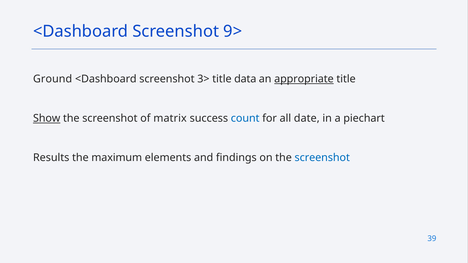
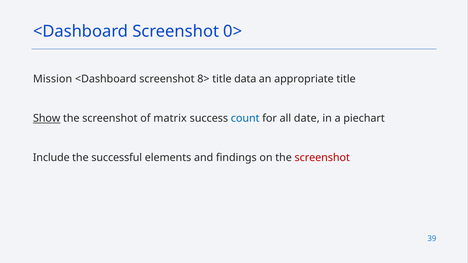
9>: 9> -> 0> (233, 31)
Ground: Ground -> Mission (53, 79)
3>: 3> -> 8> (203, 79)
appropriate underline: present -> none (304, 79)
Results: Results -> Include (51, 158)
maximum: maximum -> successful (117, 158)
screenshot colour: blue -> red (322, 158)
